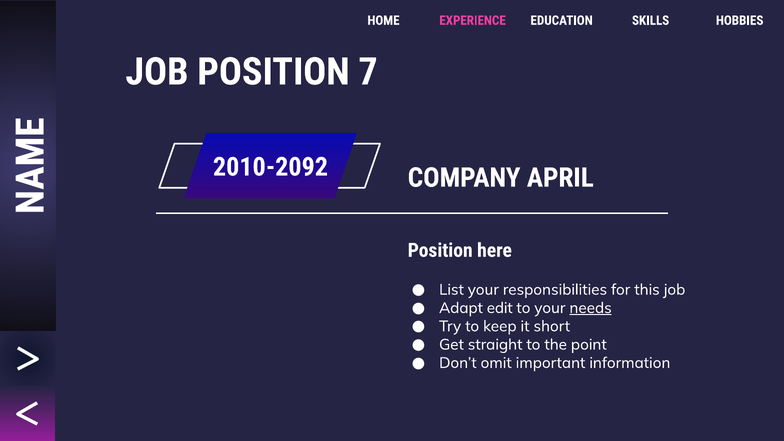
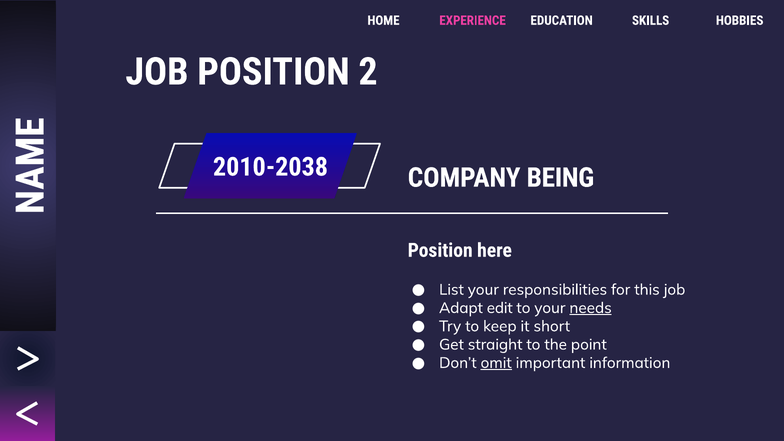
7: 7 -> 2 (368, 72)
2010-2092: 2010-2092 -> 2010-2038 (270, 167)
APRIL: APRIL -> BEING (560, 178)
omit underline: none -> present (496, 363)
